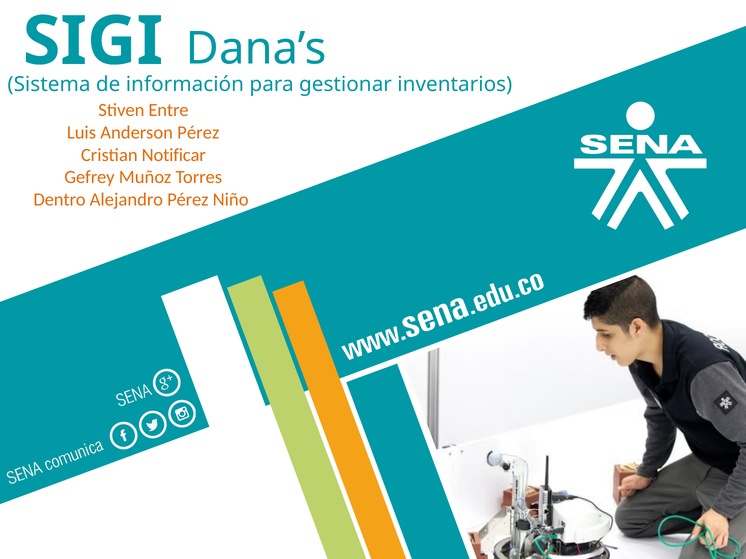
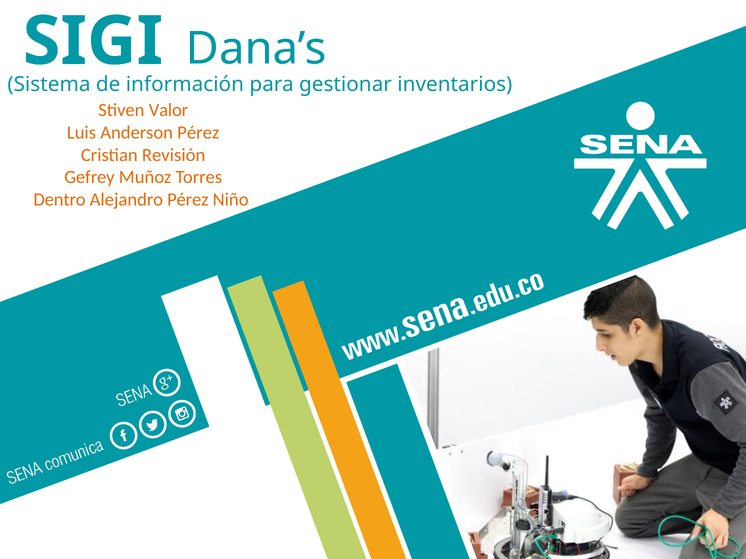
Entre: Entre -> Valor (169, 110)
Notificar: Notificar -> Revisión (174, 155)
